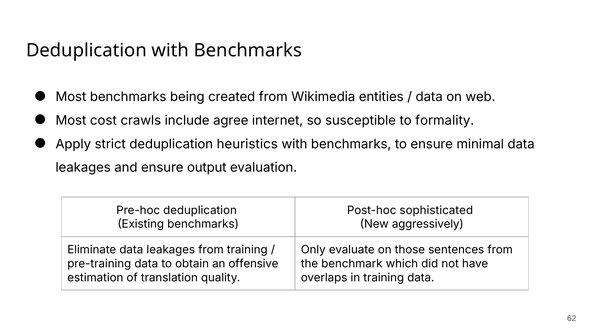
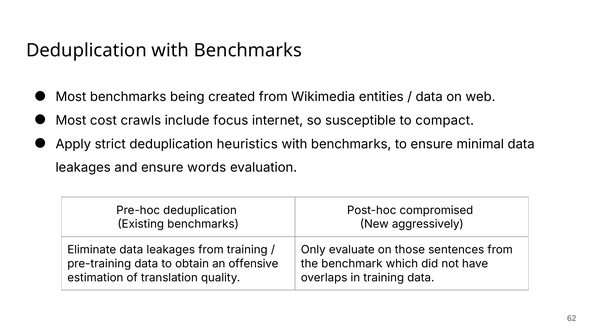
agree: agree -> focus (231, 120)
formality: formality -> compact (445, 120)
output: output -> words (207, 168)
sophisticated: sophisticated -> compromised (436, 210)
